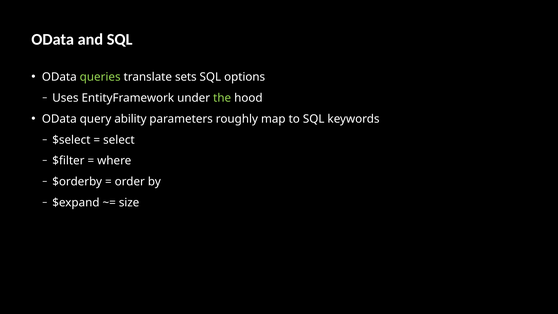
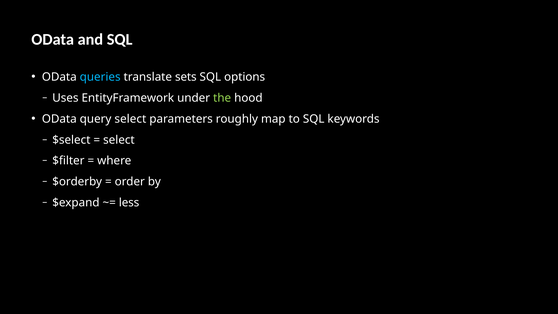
queries colour: light green -> light blue (100, 77)
query ability: ability -> select (130, 119)
size: size -> less (129, 203)
